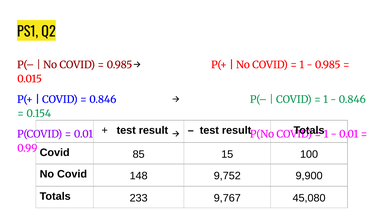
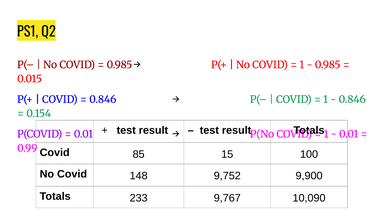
45,080: 45,080 -> 10,090 (309, 198)
